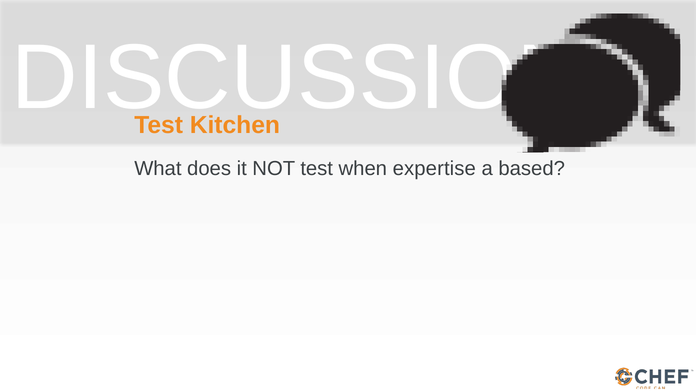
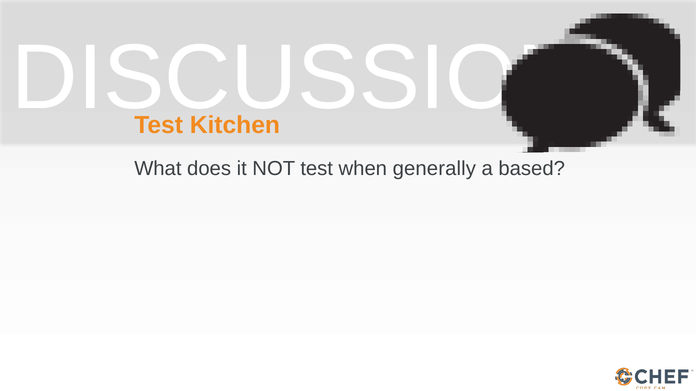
expertise: expertise -> generally (434, 169)
